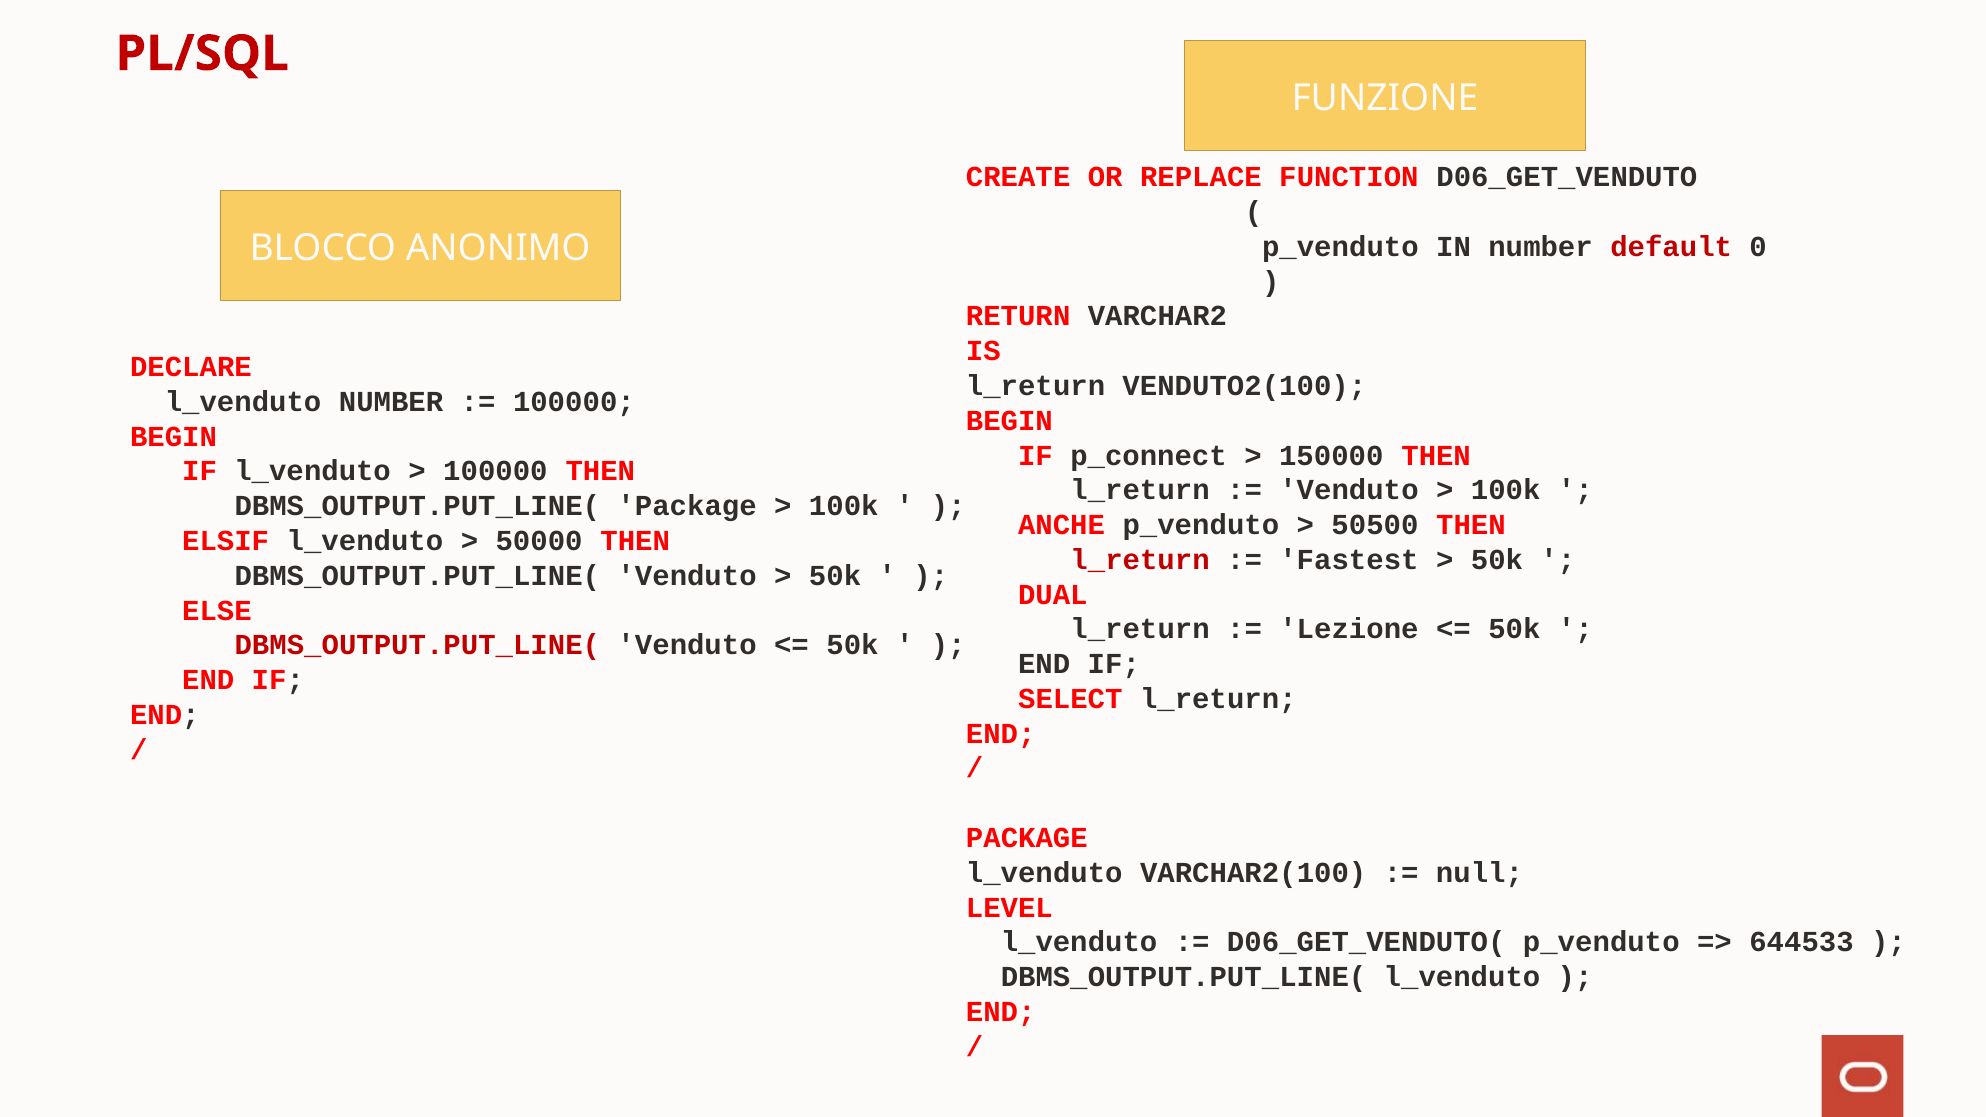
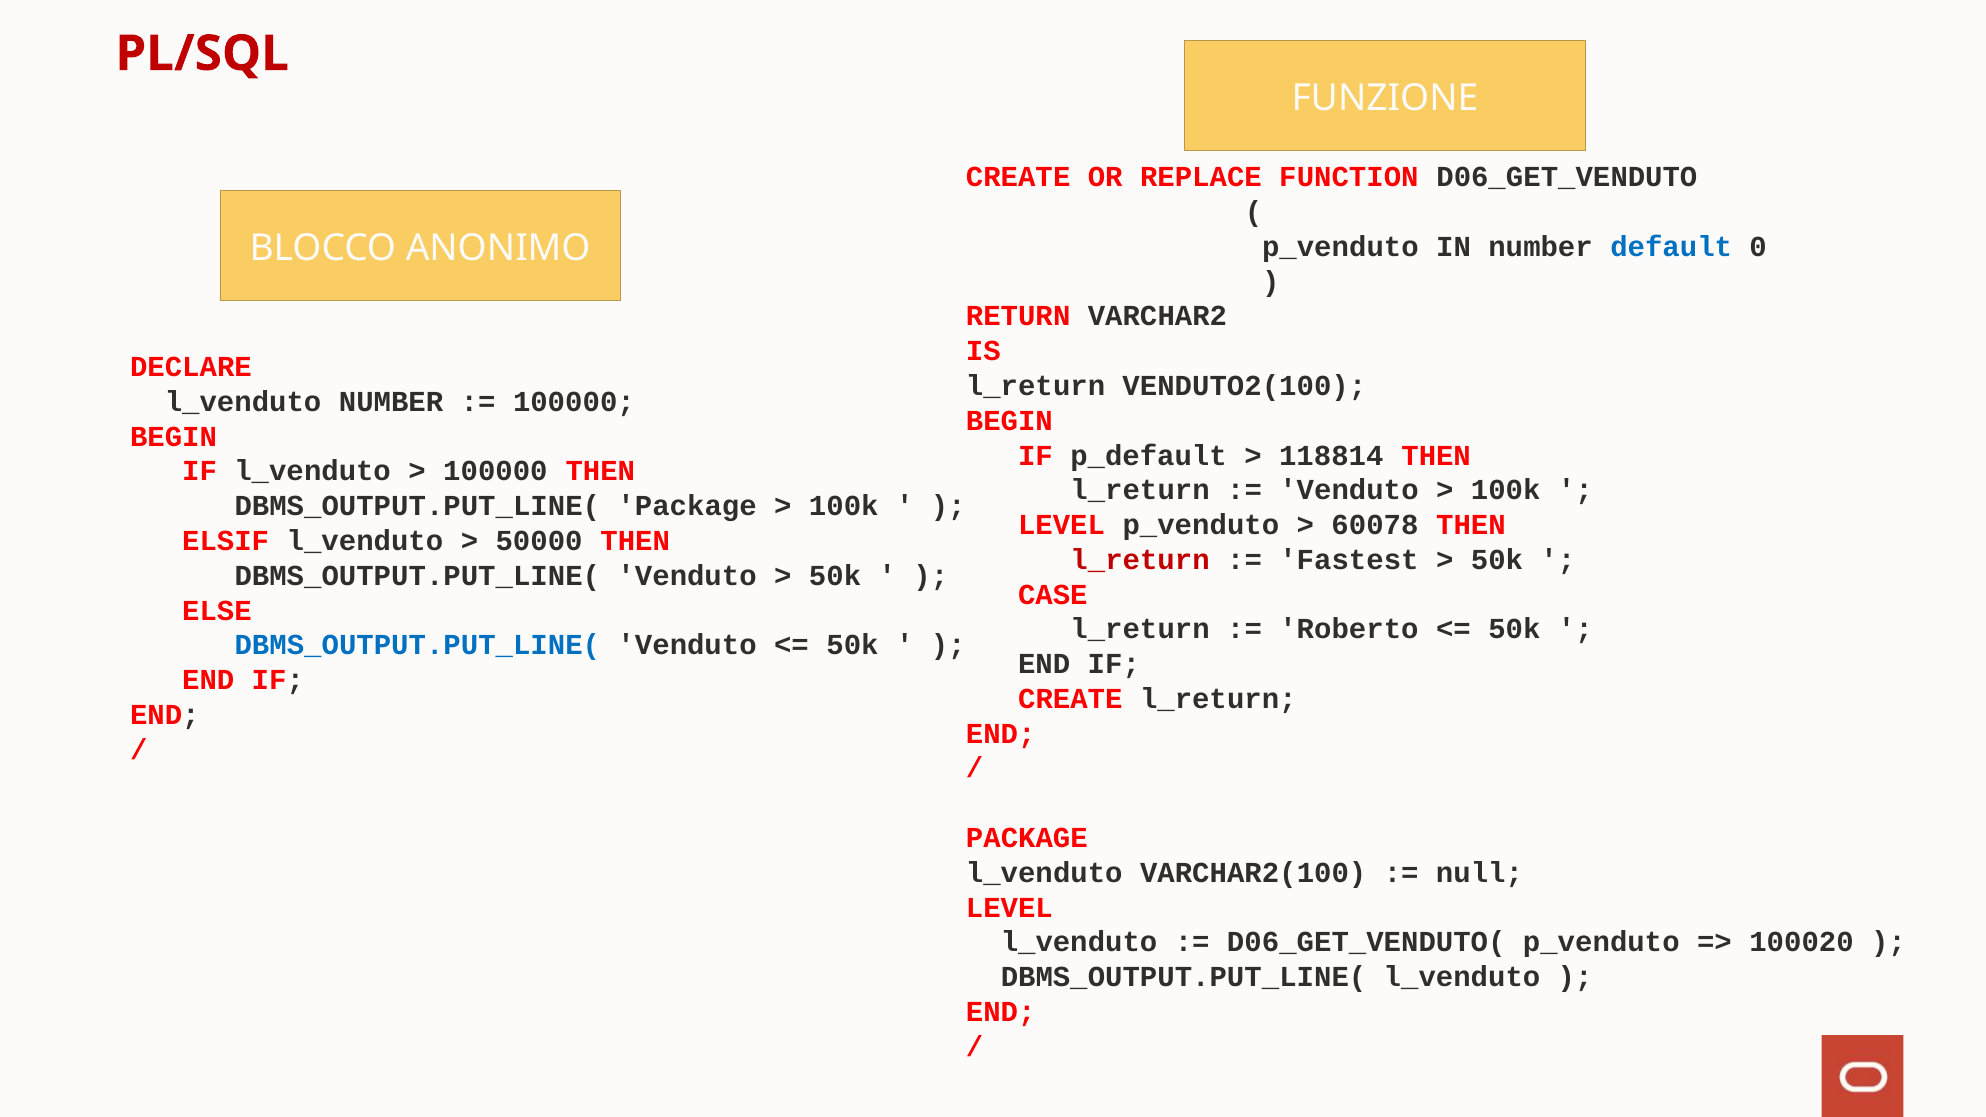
default colour: red -> blue (1671, 247)
p_connect: p_connect -> p_default (1149, 456)
150000: 150000 -> 118814 (1331, 456)
ANCHE: ANCHE -> LEVEL (1062, 525)
50500: 50500 -> 60078 (1375, 525)
DUAL: DUAL -> CASE (1053, 595)
Lezione: Lezione -> Roberto (1349, 629)
DBMS_OUTPUT.PUT_LINE( colour: red -> blue (417, 645)
SELECT: SELECT -> CREATE (1070, 699)
644533: 644533 -> 100020 (1802, 942)
